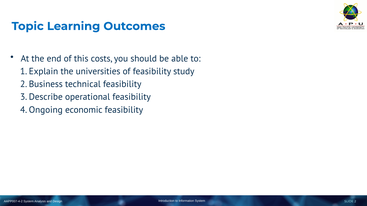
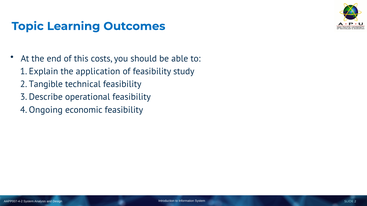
universities: universities -> application (98, 71)
Business: Business -> Tangible (46, 84)
